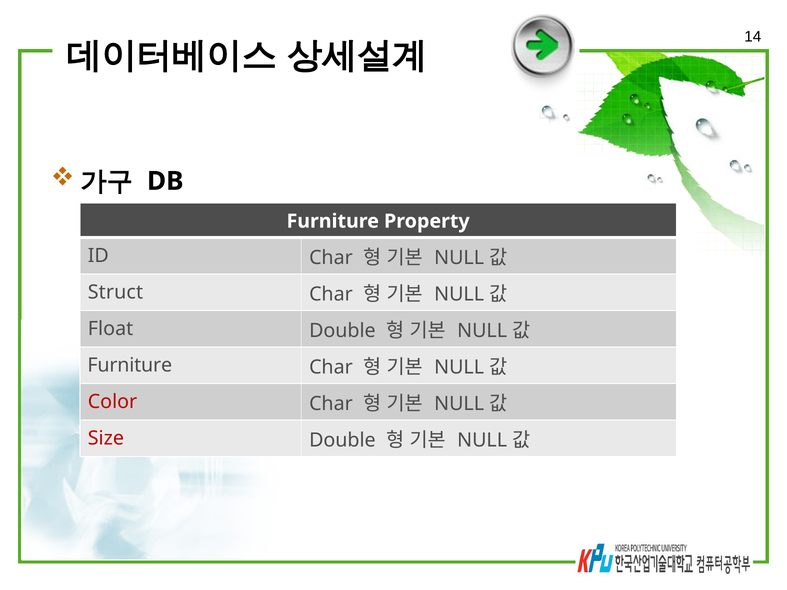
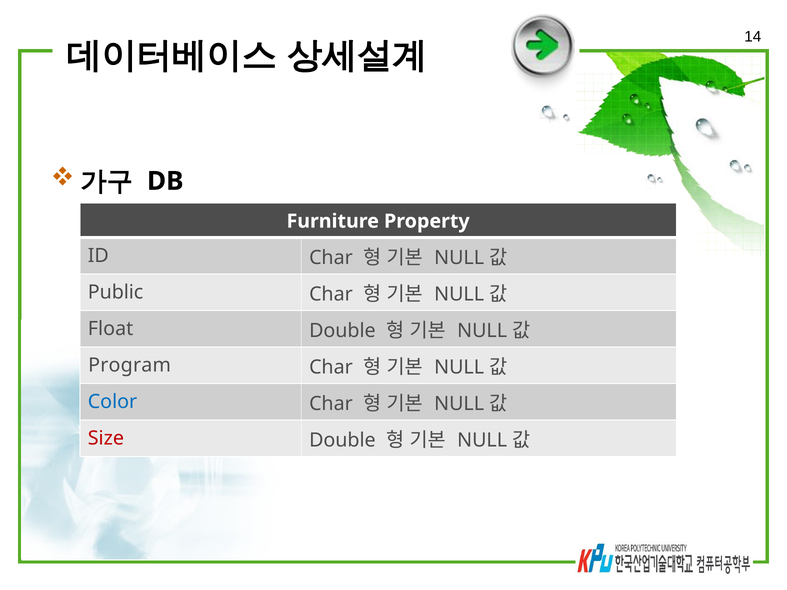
Struct: Struct -> Public (116, 292)
Furniture: Furniture -> Program (130, 365)
Color colour: red -> blue (113, 402)
